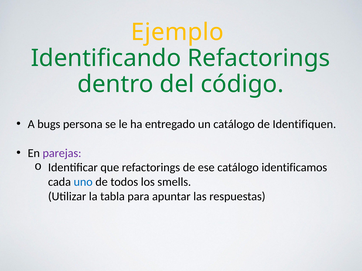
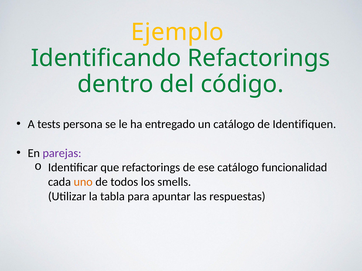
bugs: bugs -> tests (49, 124)
identificamos: identificamos -> funcionalidad (294, 168)
uno colour: blue -> orange (83, 182)
